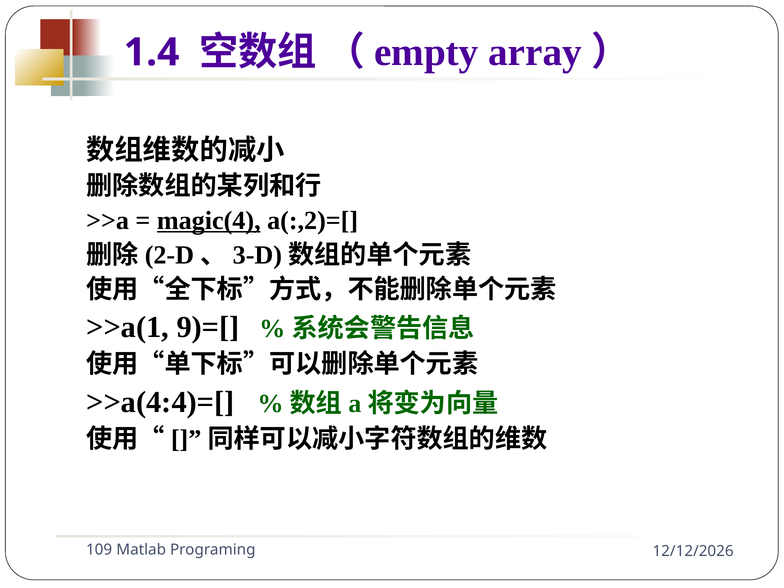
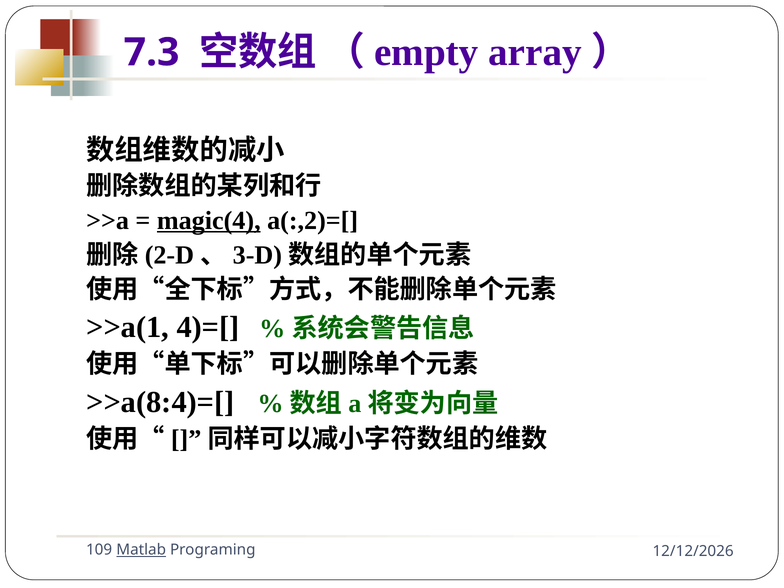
1.4: 1.4 -> 7.3 (152, 52)
9)=[: 9)=[ -> 4)=[ (208, 327)
>>a(4:4)=[: >>a(4:4)=[ -> >>a(8:4)=[ (160, 402)
Matlab underline: none -> present (141, 550)
